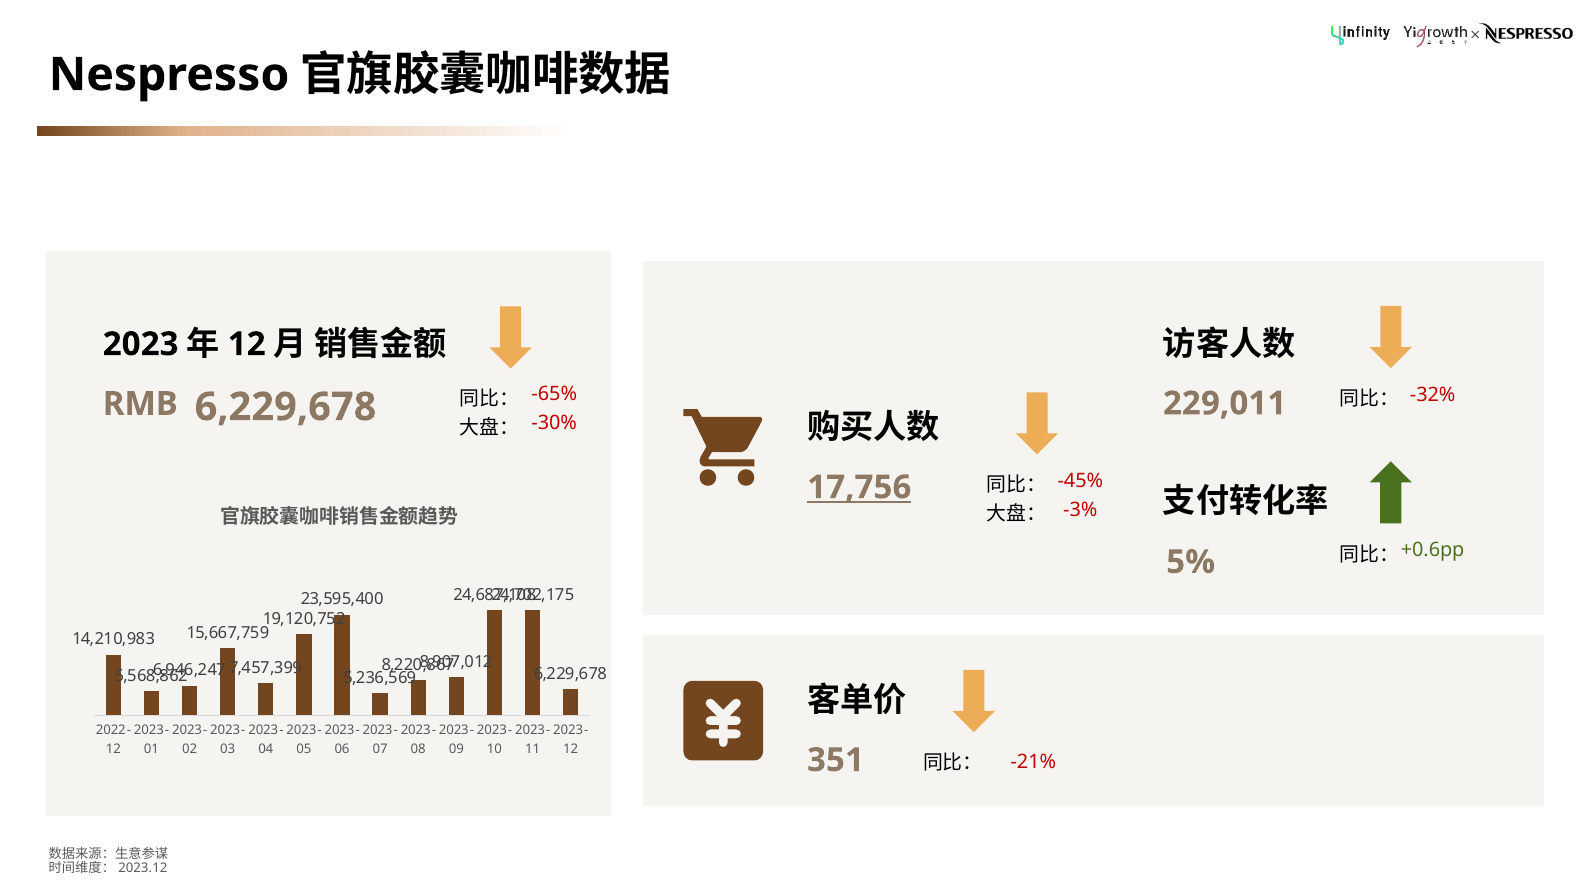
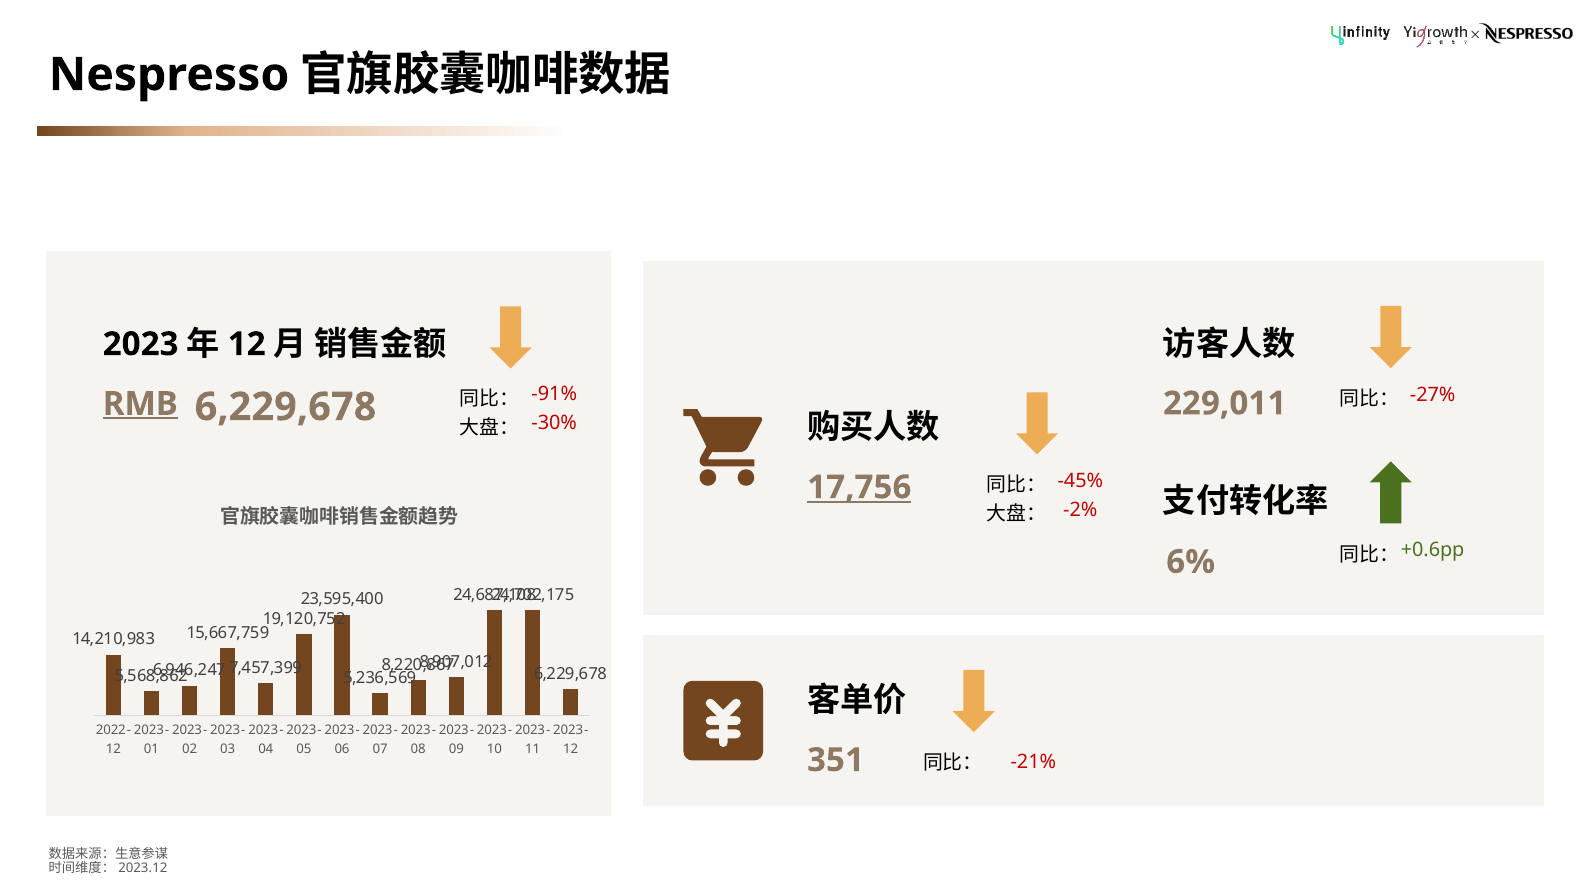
-65%: -65% -> -91% (554, 394)
-32%: -32% -> -27% (1433, 395)
RMB underline: none -> present (140, 404)
-3%: -3% -> -2% (1080, 510)
5%: 5% -> 6% (1191, 562)
